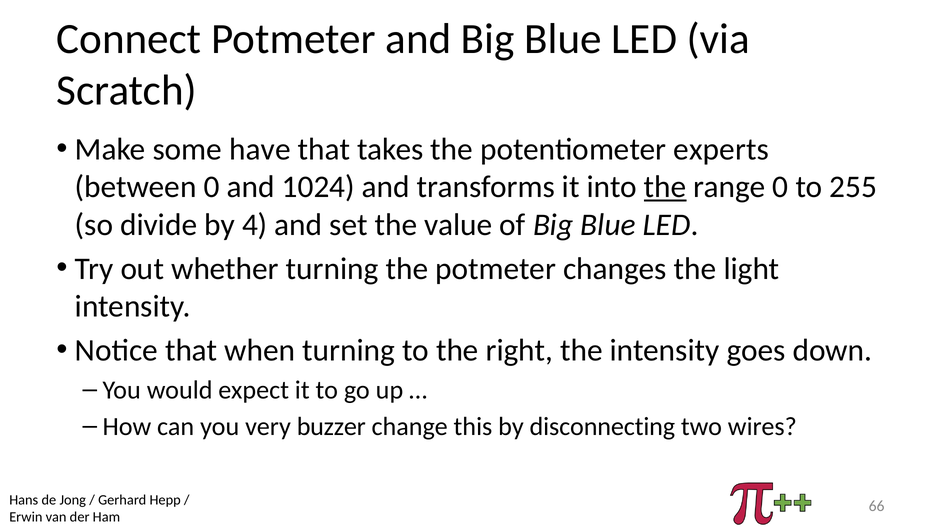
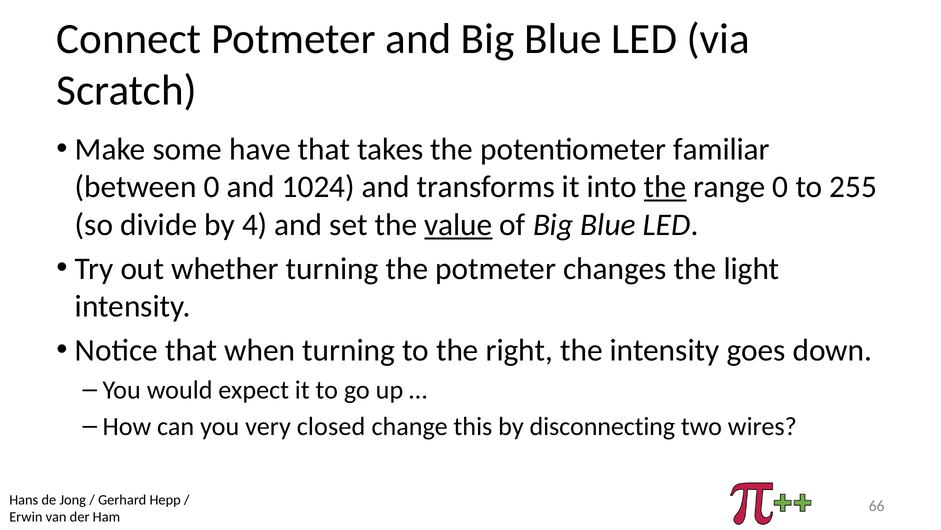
experts: experts -> familiar (721, 149)
value underline: none -> present (458, 225)
buzzer: buzzer -> closed (331, 426)
